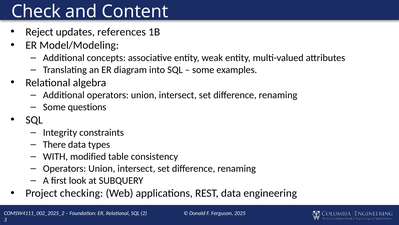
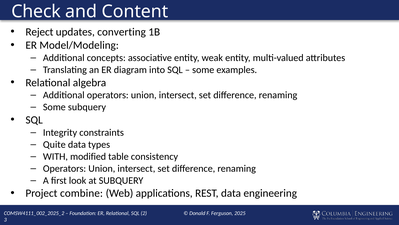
references: references -> converting (122, 32)
Some questions: questions -> subquery (87, 107)
There: There -> Quite (54, 144)
checking: checking -> combine (81, 193)
